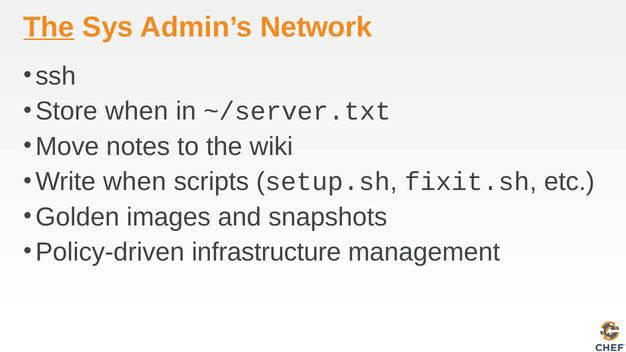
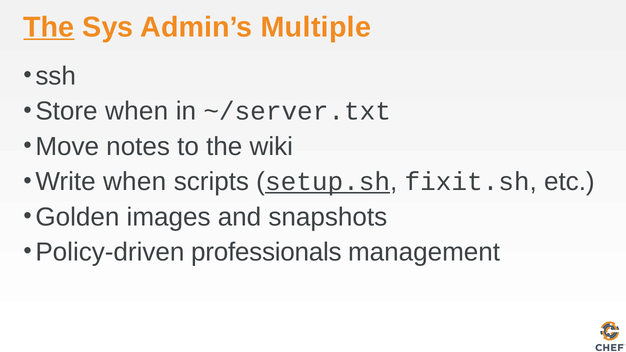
Network: Network -> Multiple (316, 27)
setup.sh underline: none -> present (328, 182)
infrastructure: infrastructure -> professionals (266, 252)
